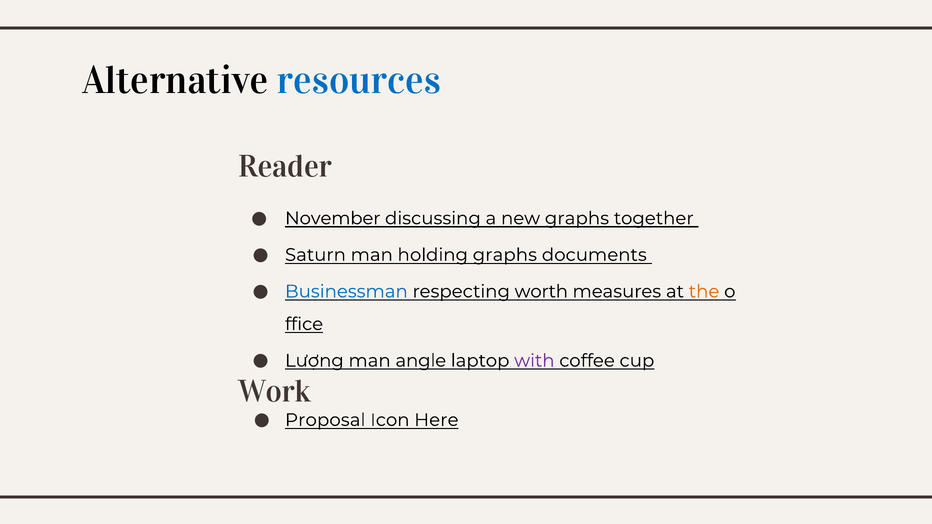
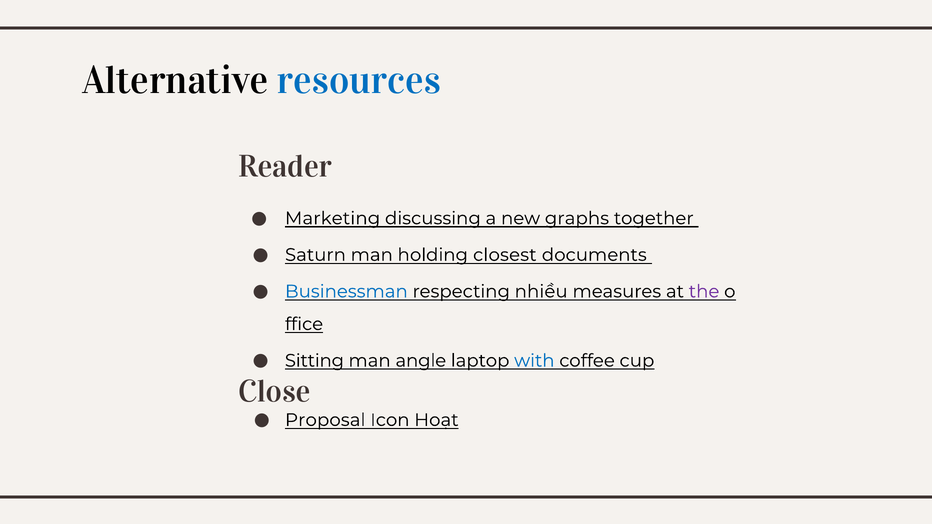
November: November -> Marketing (333, 218)
holding graphs: graphs -> closest (505, 255)
worth: worth -> nhiều (541, 292)
the colour: orange -> purple (704, 292)
Lượng: Lượng -> Sitting (314, 361)
with colour: purple -> blue (534, 361)
Work: Work -> Close (275, 392)
Here: Here -> Hoạt (436, 420)
